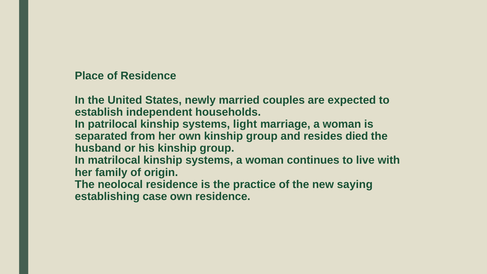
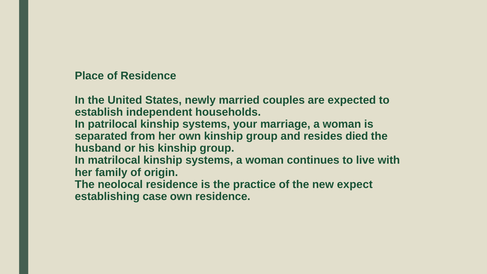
light: light -> your (245, 124)
saying: saying -> expect (355, 184)
